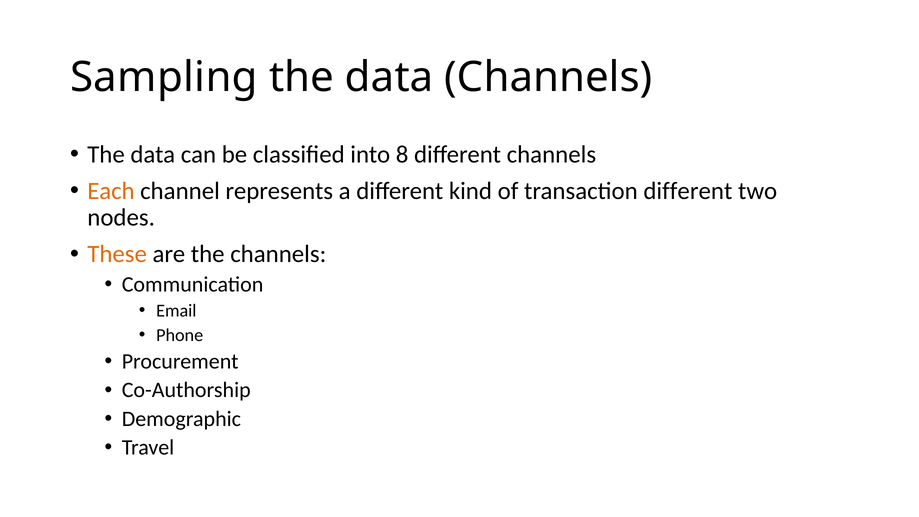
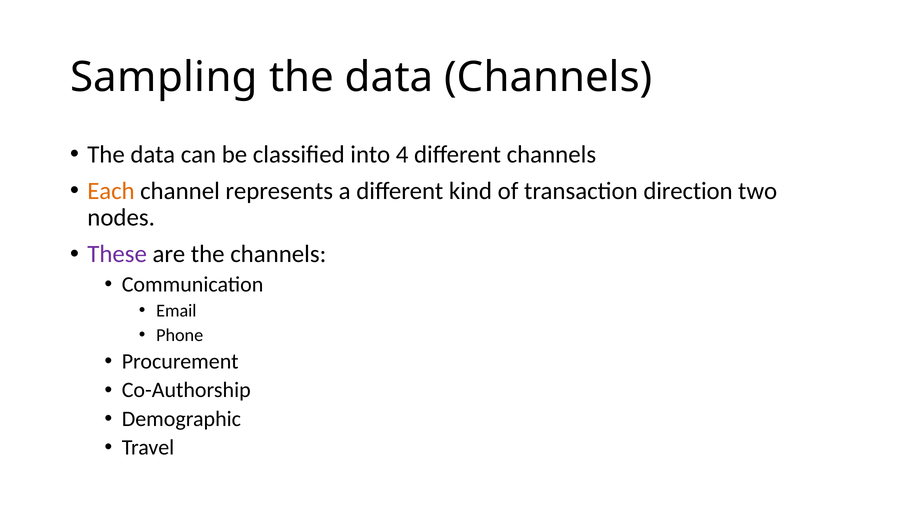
8: 8 -> 4 (402, 154)
transaction different: different -> direction (688, 191)
These colour: orange -> purple (117, 254)
